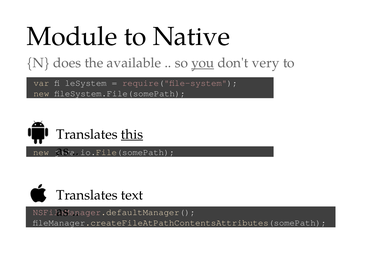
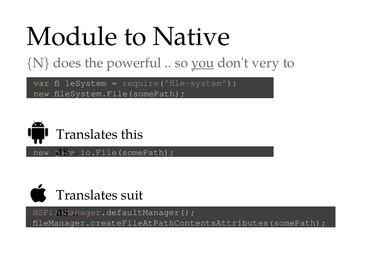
available: available -> powerful (134, 63)
this underline: present -> none (132, 134)
text: text -> suit (132, 195)
